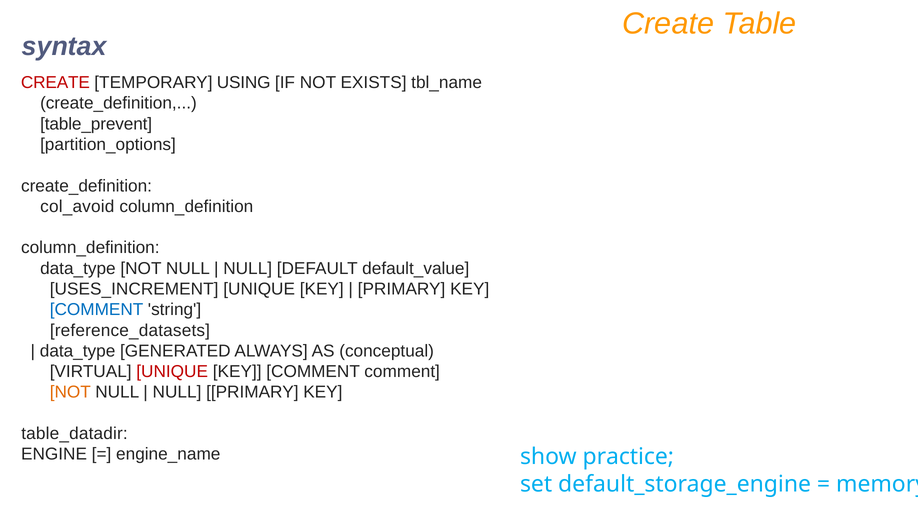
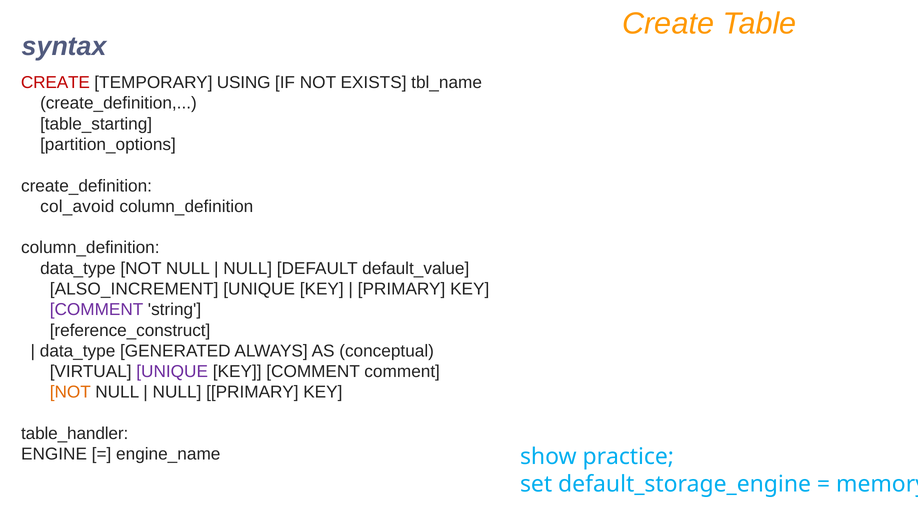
table_prevent: table_prevent -> table_starting (96, 124)
USES_INCREMENT: USES_INCREMENT -> ALSO_INCREMENT (134, 289)
COMMENT colour: blue -> purple (97, 310)
reference_datasets: reference_datasets -> reference_construct (130, 331)
UNIQUE colour: red -> purple (172, 372)
table_datadir: table_datadir -> table_handler (75, 434)
